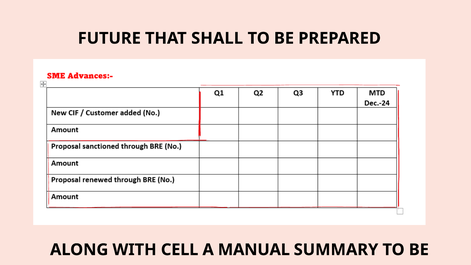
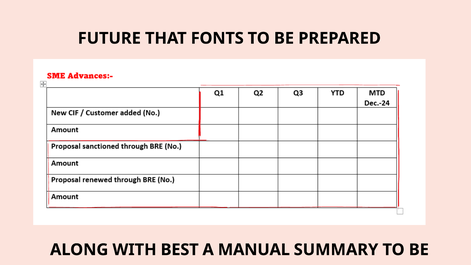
SHALL: SHALL -> FONTS (217, 38)
CELL: CELL -> BEST (180, 250)
